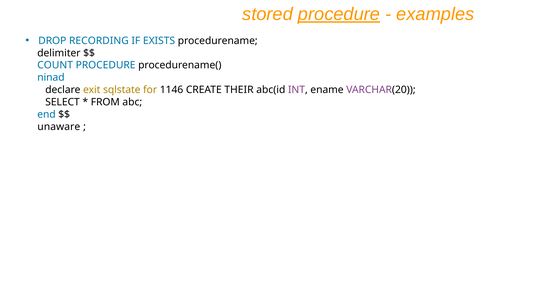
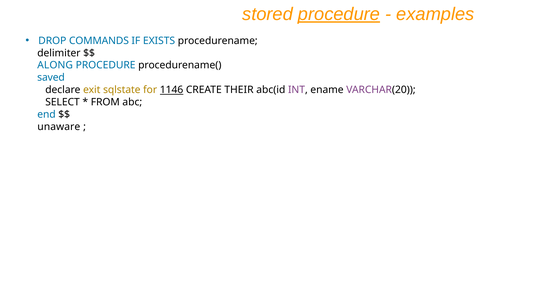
RECORDING: RECORDING -> COMMANDS (99, 41)
COUNT: COUNT -> ALONG (55, 65)
ninad: ninad -> saved (51, 78)
1146 underline: none -> present (172, 90)
